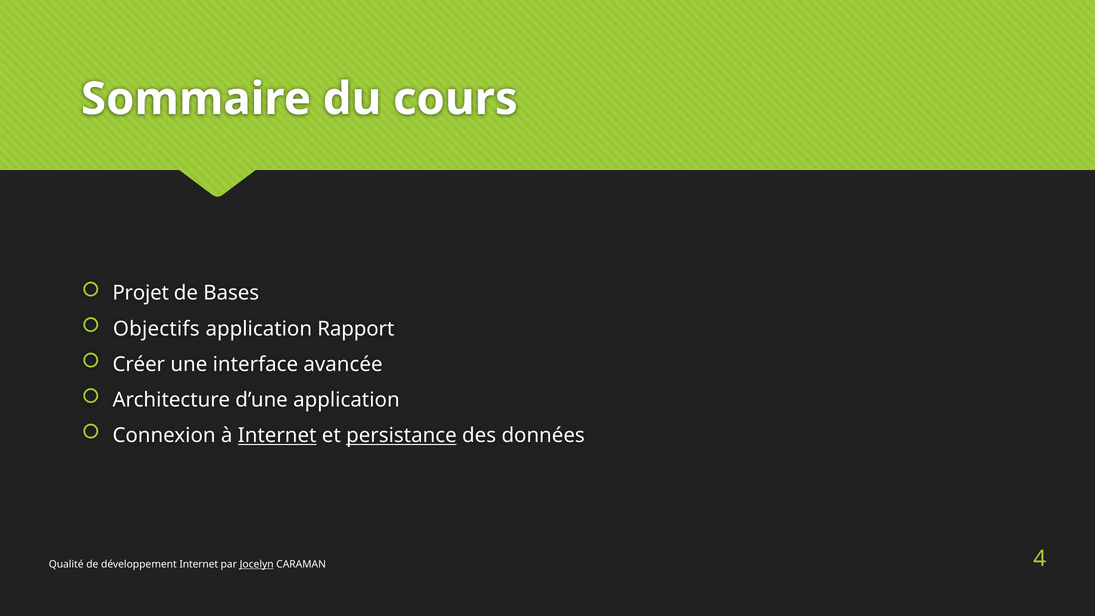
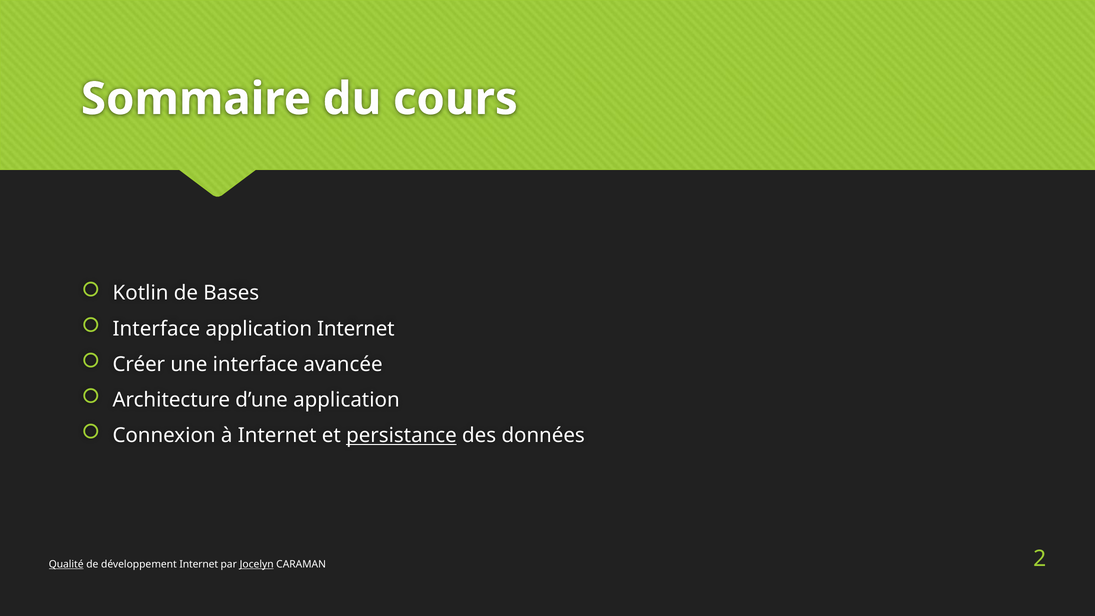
Projet: Projet -> Kotlin (141, 293)
Objectifs: Objectifs -> Interface (156, 329)
application Rapport: Rapport -> Internet (356, 329)
Internet underline: present -> none (277, 435)
Qualité underline: none -> present (66, 564)
4: 4 -> 2 (1040, 558)
